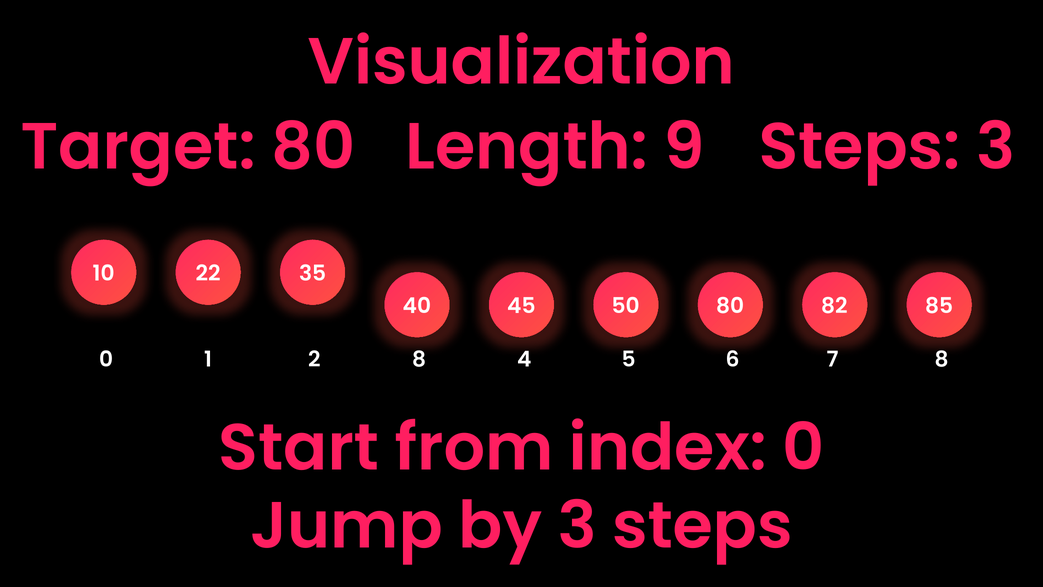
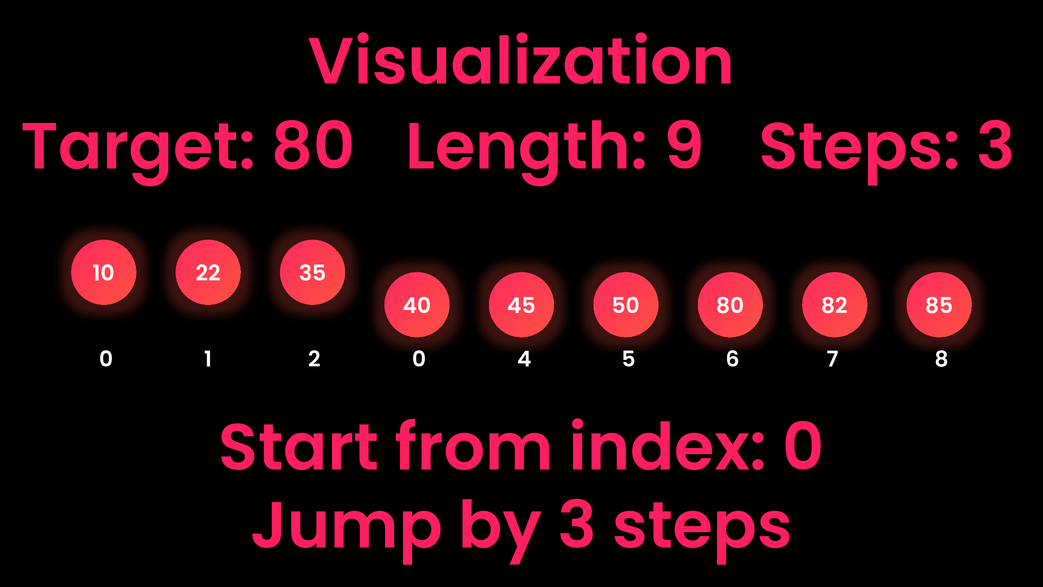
2 8: 8 -> 0 (419, 359)
